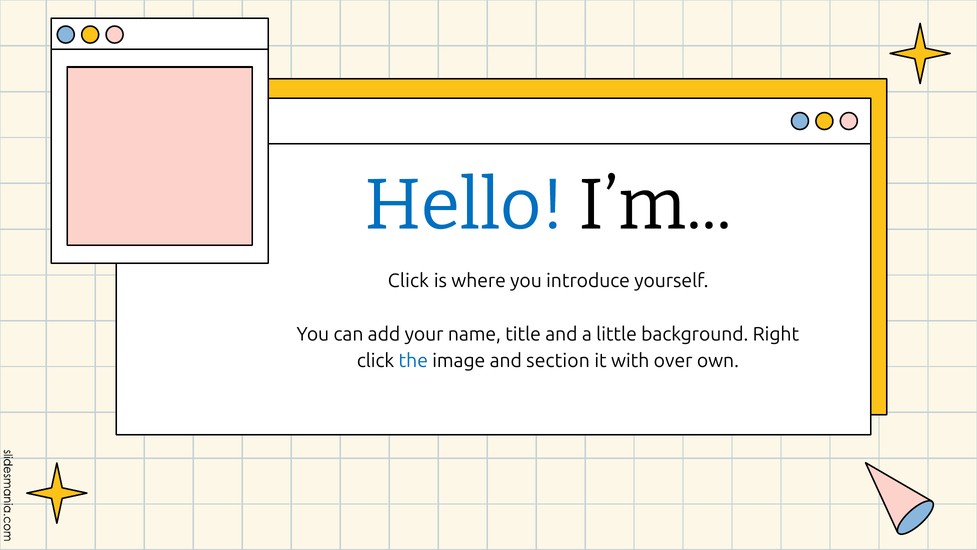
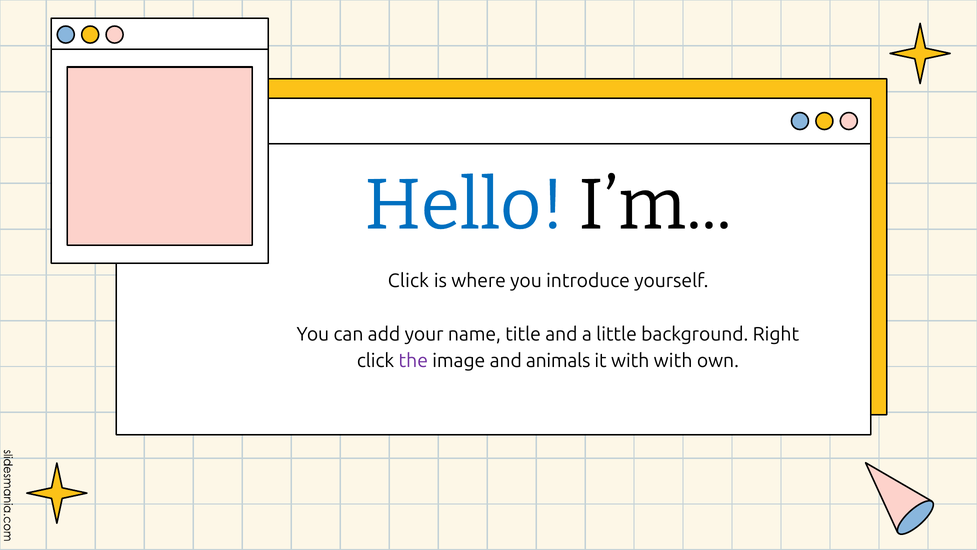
the colour: blue -> purple (413, 361)
section: section -> animals (558, 361)
with over: over -> with (673, 361)
